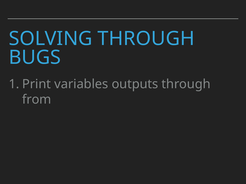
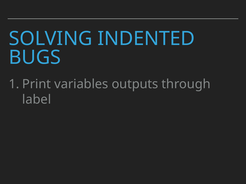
SOLVING THROUGH: THROUGH -> INDENTED (146, 39)
from: from -> label (37, 100)
